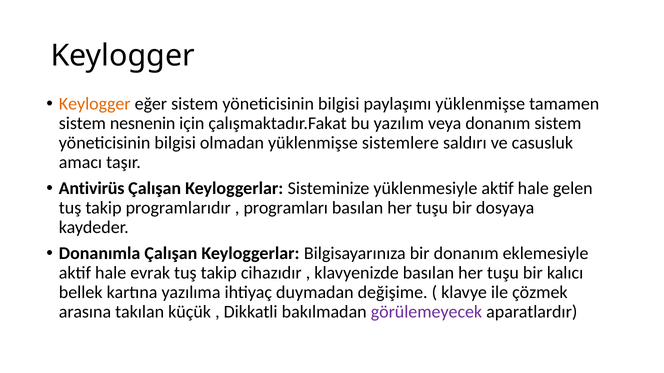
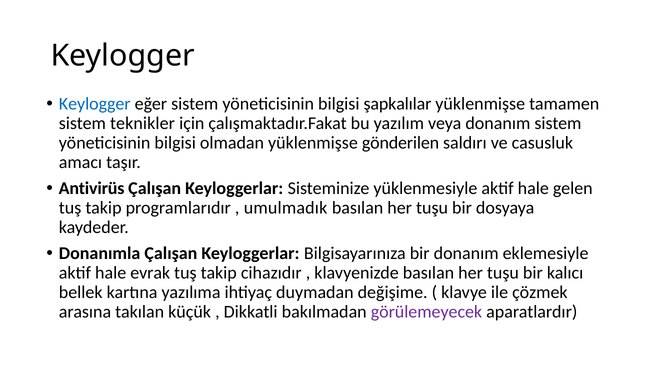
Keylogger colour: orange -> blue (95, 104)
paylaşımı: paylaşımı -> şapkalılar (397, 104)
nesnenin: nesnenin -> teknikler (142, 124)
sistemlere: sistemlere -> gönderilen (400, 143)
programları: programları -> umulmadık (286, 208)
